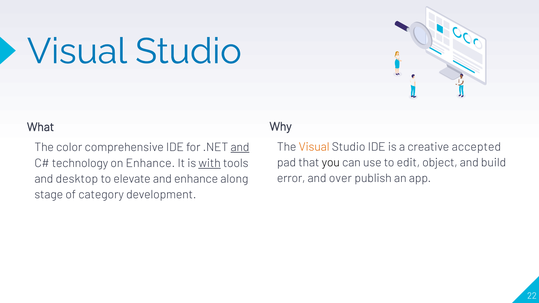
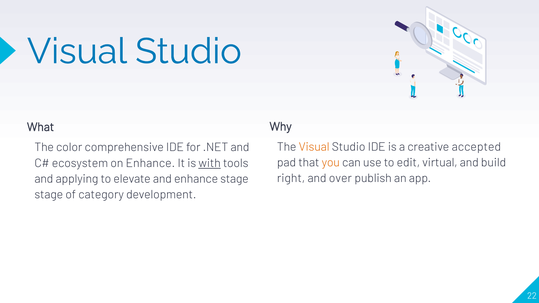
and underline: present -> none (240, 147)
you colour: black -> orange (331, 163)
object: object -> virtual (440, 163)
technology: technology -> ecosystem (80, 163)
error: error -> right (291, 178)
desktop: desktop -> applying (77, 179)
enhance along: along -> stage (234, 179)
